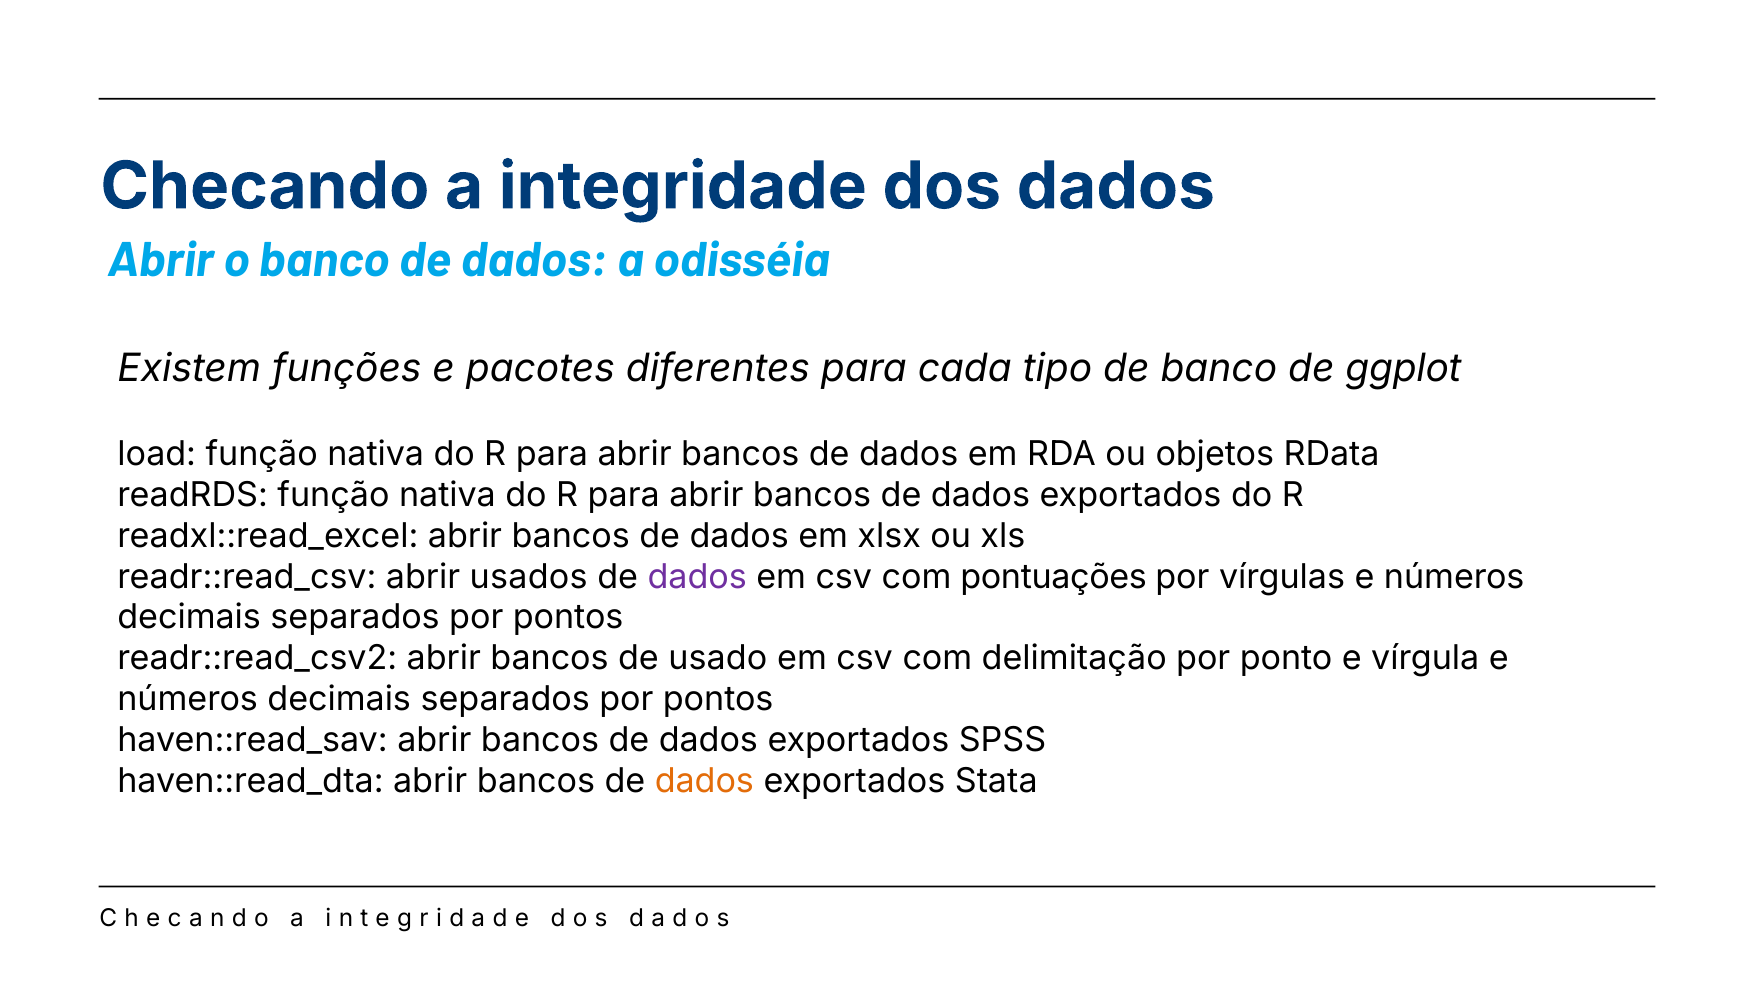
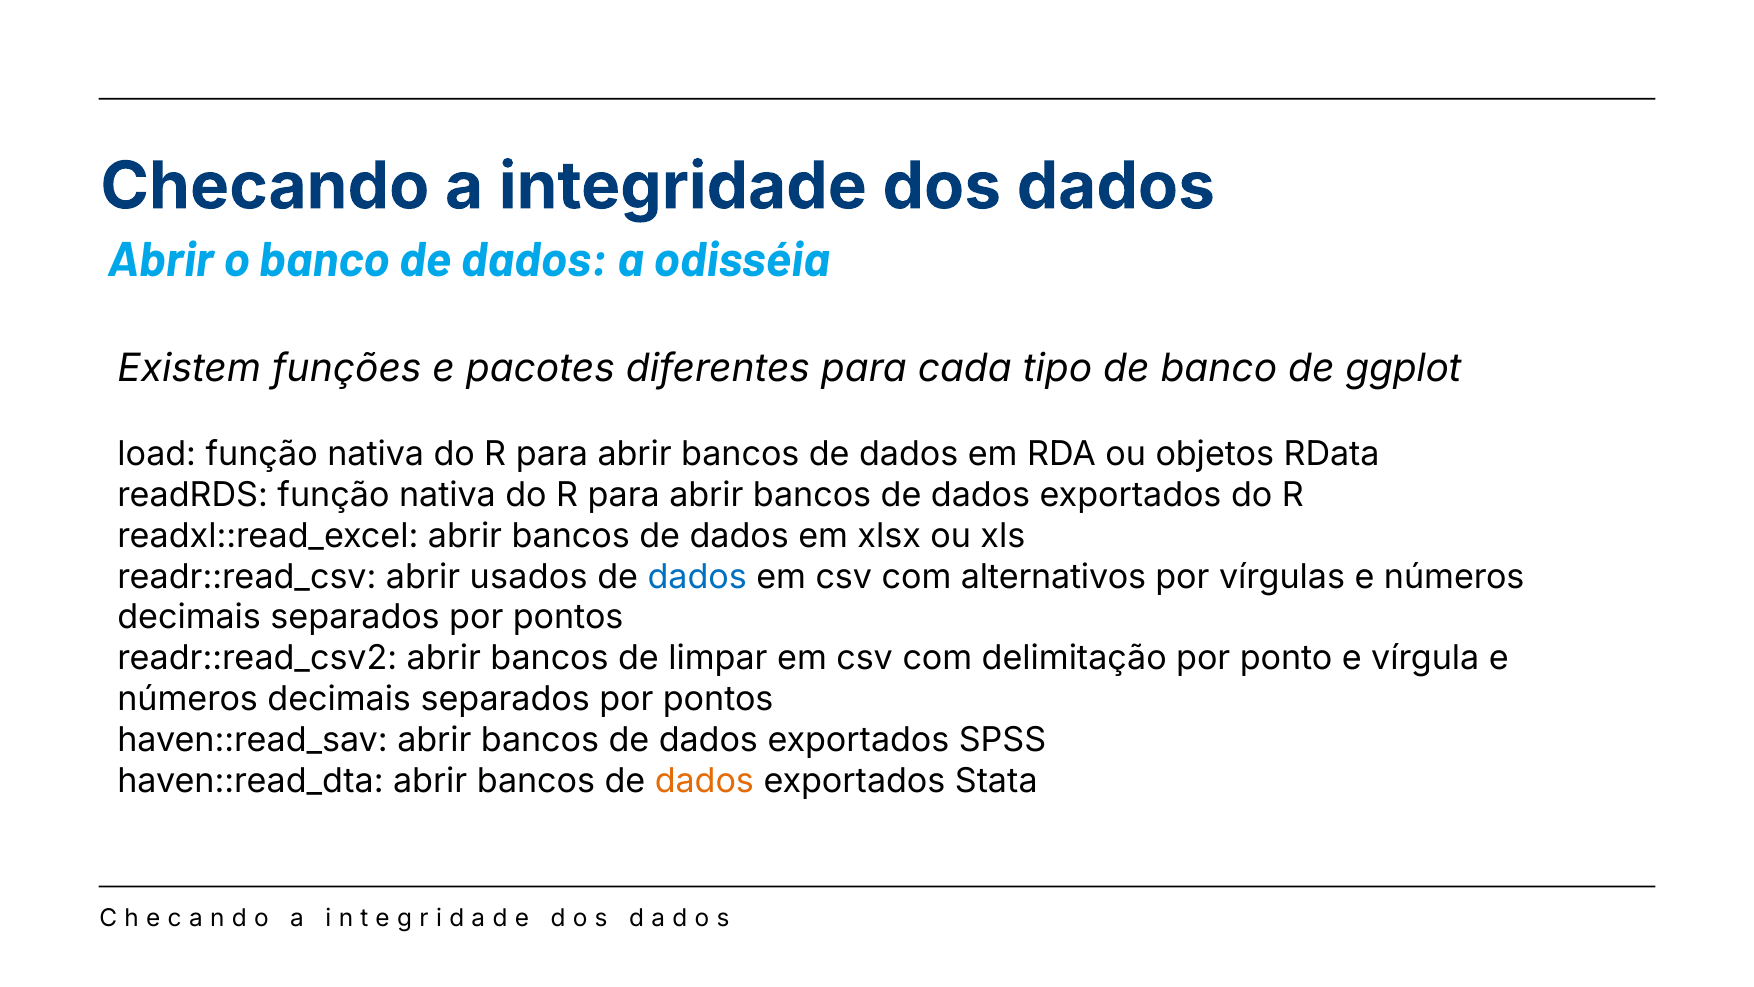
dados colour: purple -> blue (697, 577)
pontuações: pontuações -> alternativos (1054, 577)
usado: usado -> limpar (718, 658)
